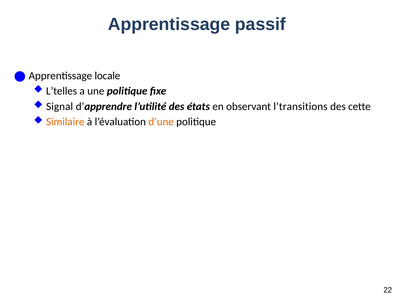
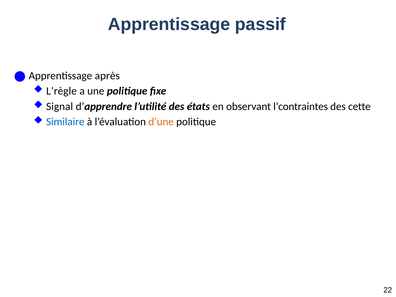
locale: locale -> après (107, 76)
L’telles: L’telles -> L’règle (61, 91)
l’transitions: l’transitions -> l’contraintes (301, 106)
Similaire colour: orange -> blue (65, 122)
